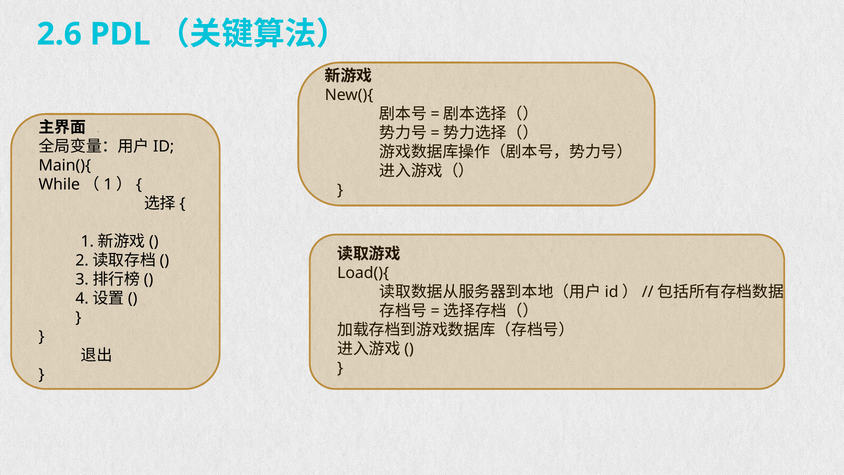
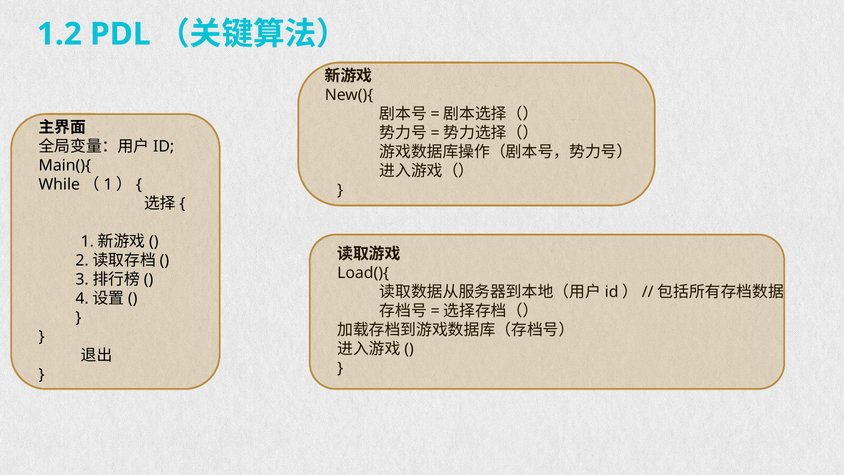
2.6: 2.6 -> 1.2 (59, 34)
